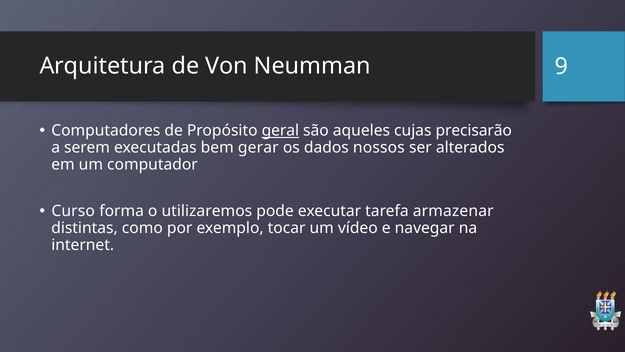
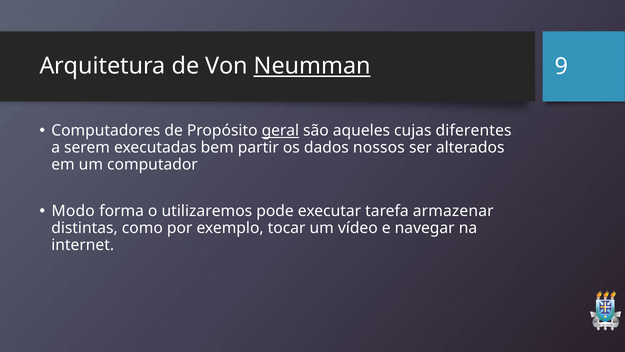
Neumman underline: none -> present (312, 66)
precisarão: precisarão -> diferentes (474, 130)
gerar: gerar -> partir (258, 147)
Curso: Curso -> Modo (73, 211)
